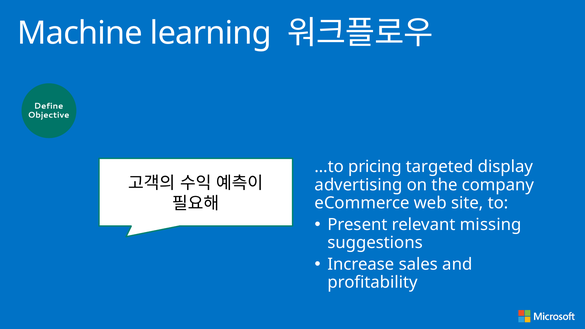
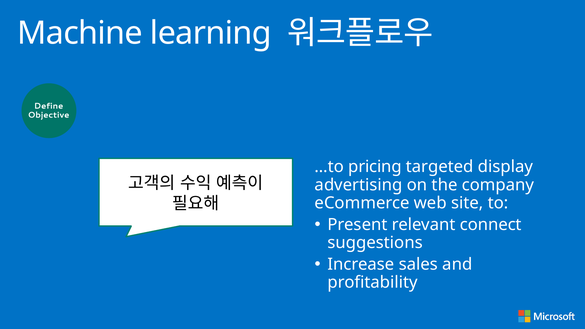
missing: missing -> connect (491, 225)
